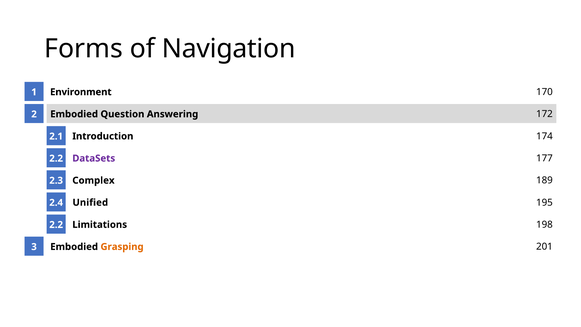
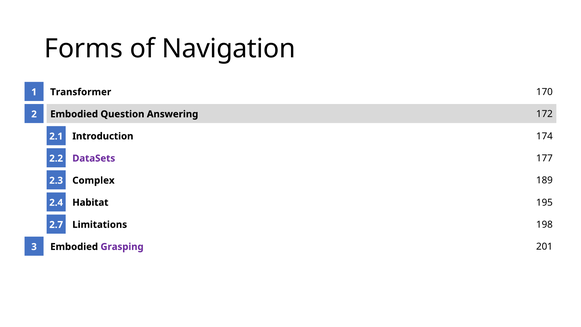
Environment: Environment -> Transformer (81, 92)
Unified: Unified -> Habitat (90, 202)
2.2: 2.2 -> 2.7 (56, 225)
Grasping colour: orange -> purple (122, 247)
